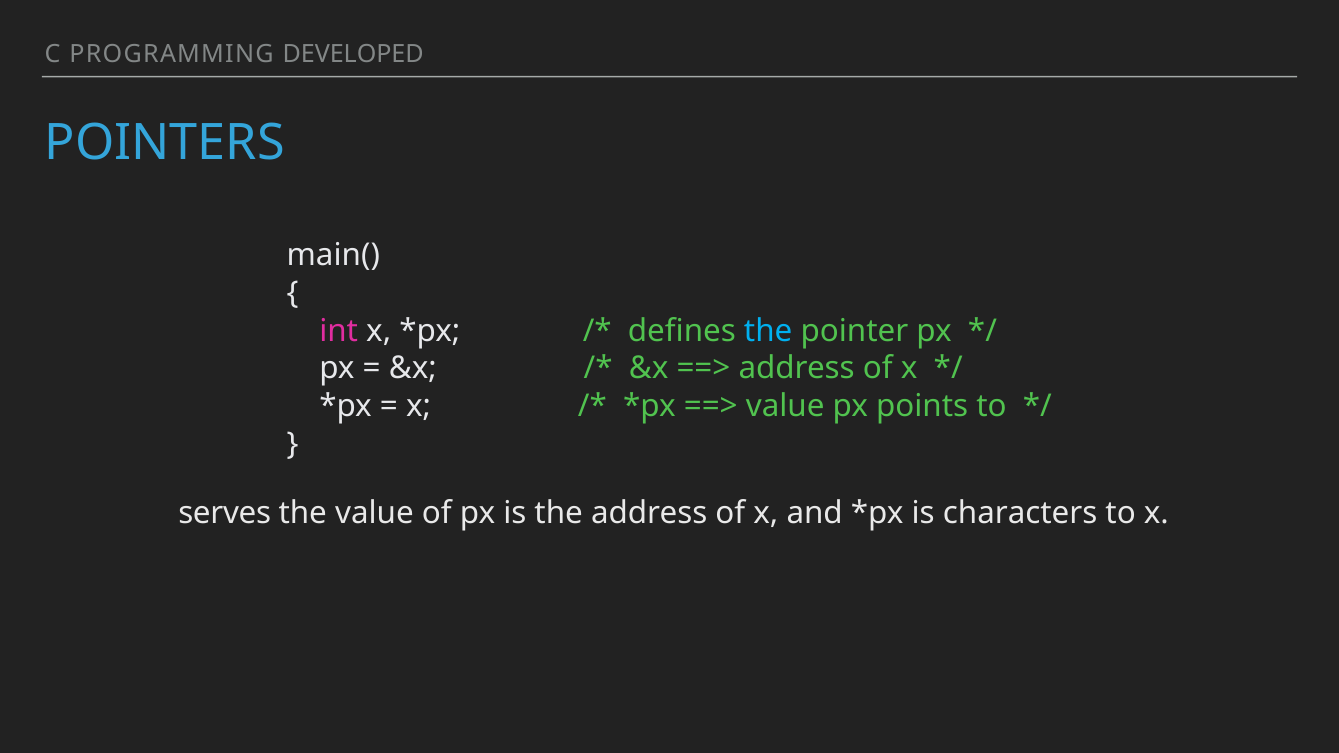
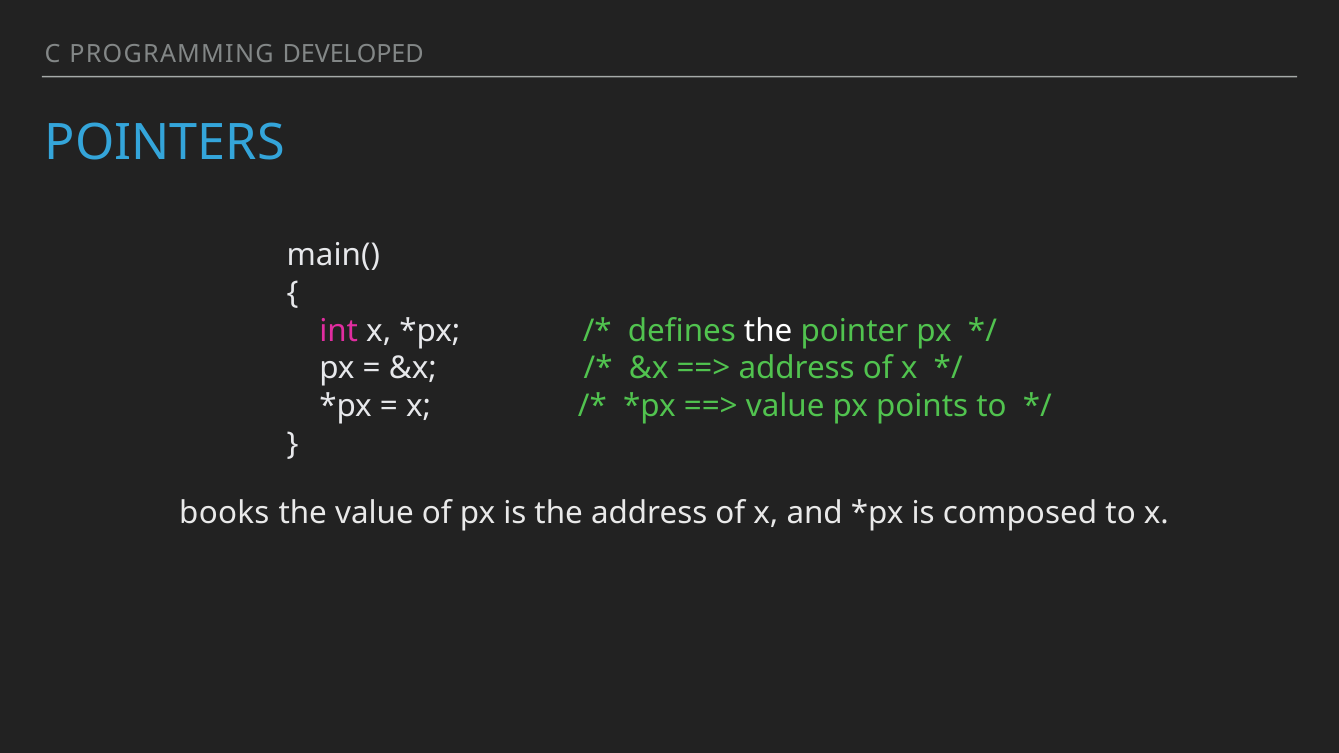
the colour: light blue -> white (768, 331)
serves: serves -> books (224, 514)
characters: characters -> composed (1020, 514)
